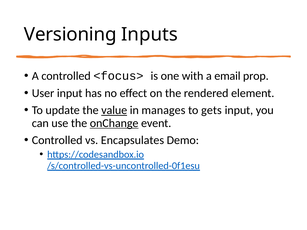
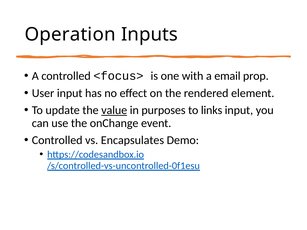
Versioning: Versioning -> Operation (70, 34)
manages: manages -> purposes (163, 110)
gets: gets -> links (212, 110)
onChange underline: present -> none (114, 123)
